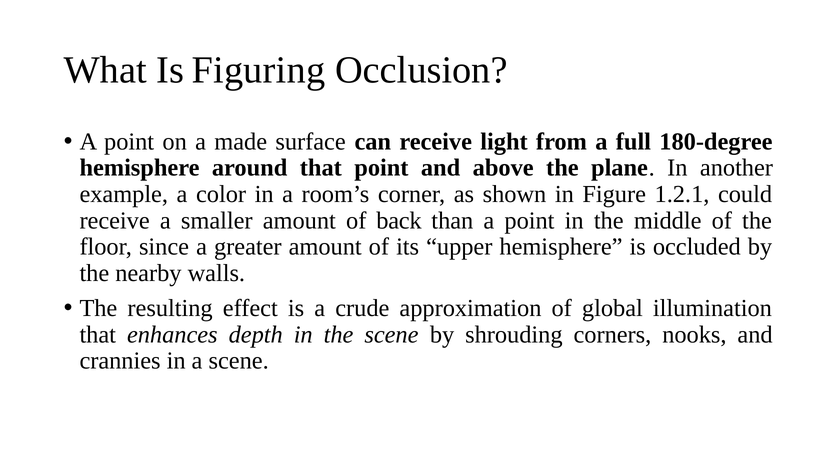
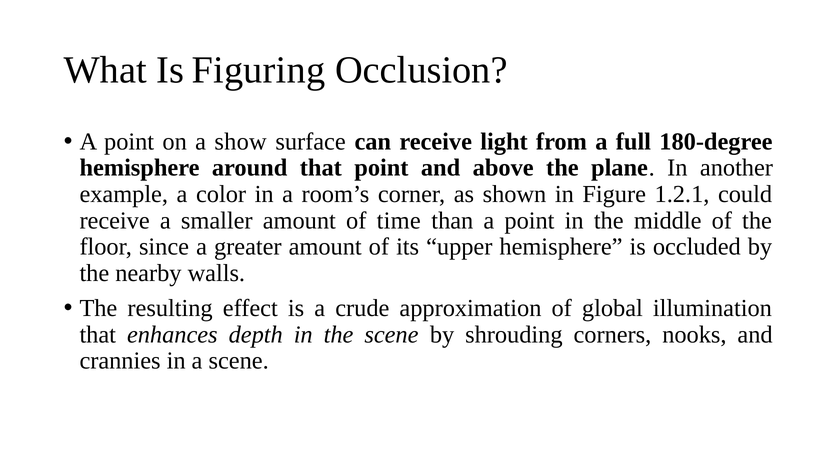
made: made -> show (241, 141)
back: back -> time (399, 220)
